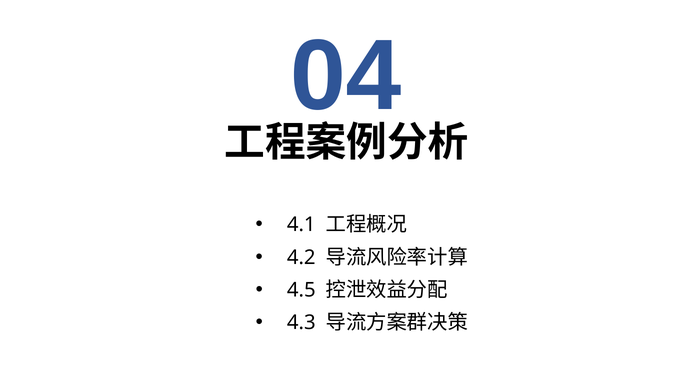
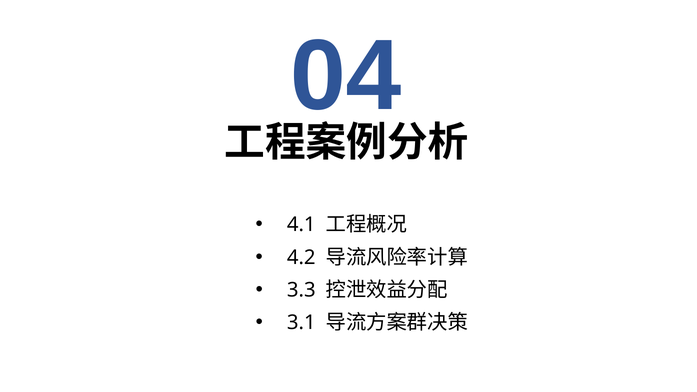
4.5: 4.5 -> 3.3 (301, 290)
4.3: 4.3 -> 3.1 (301, 323)
